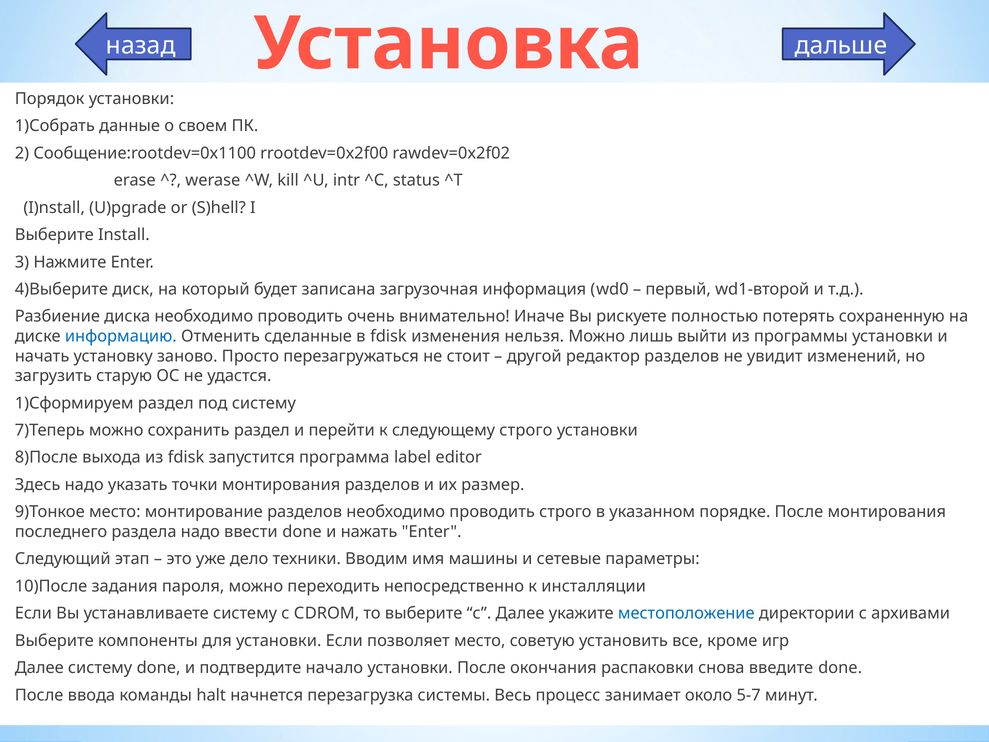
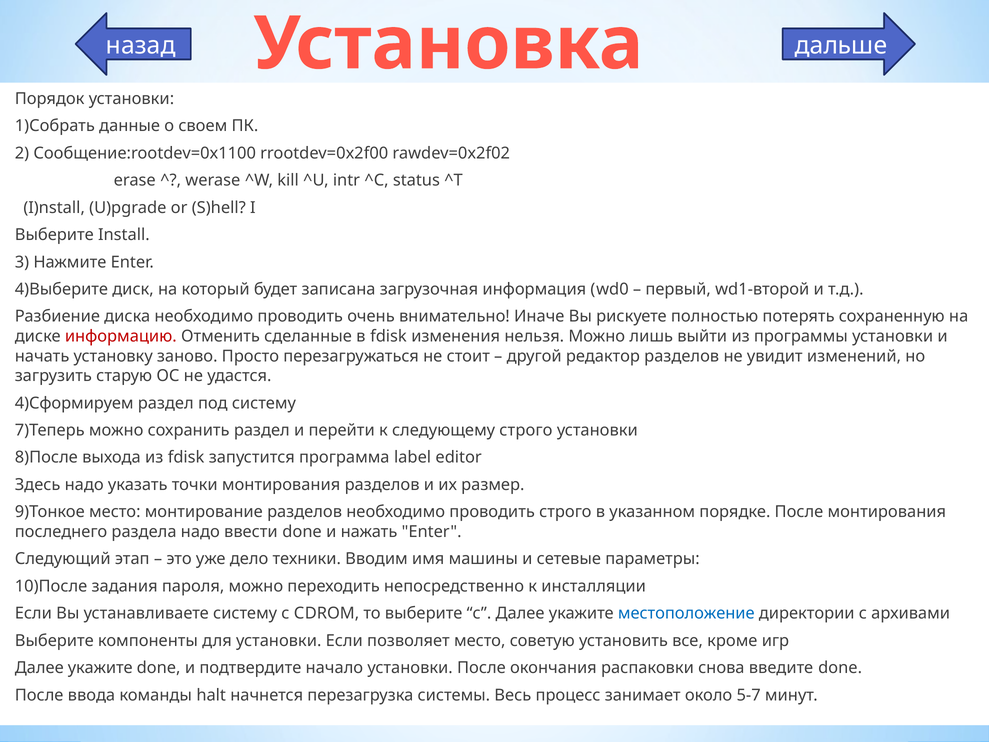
информацию colour: blue -> red (121, 336)
1)Сформируем: 1)Сформируем -> 4)Сформируем (74, 403)
систему: систему -> укажите (100, 668)
